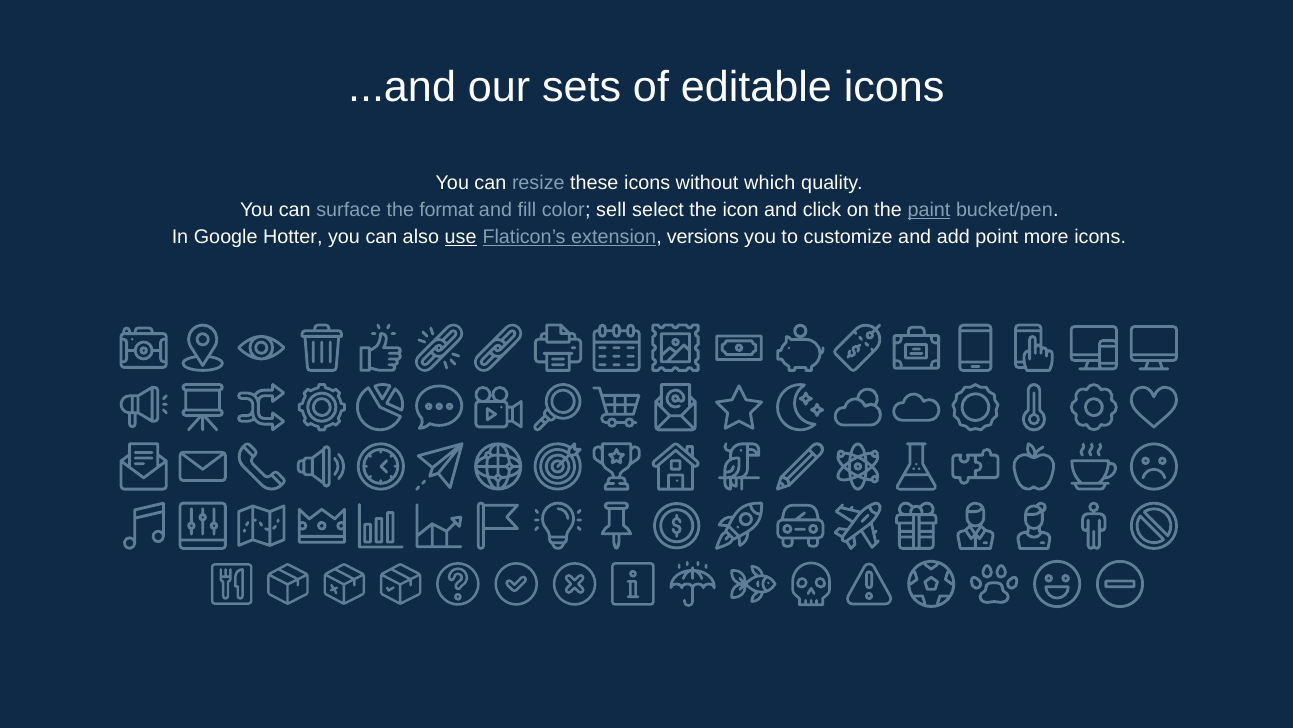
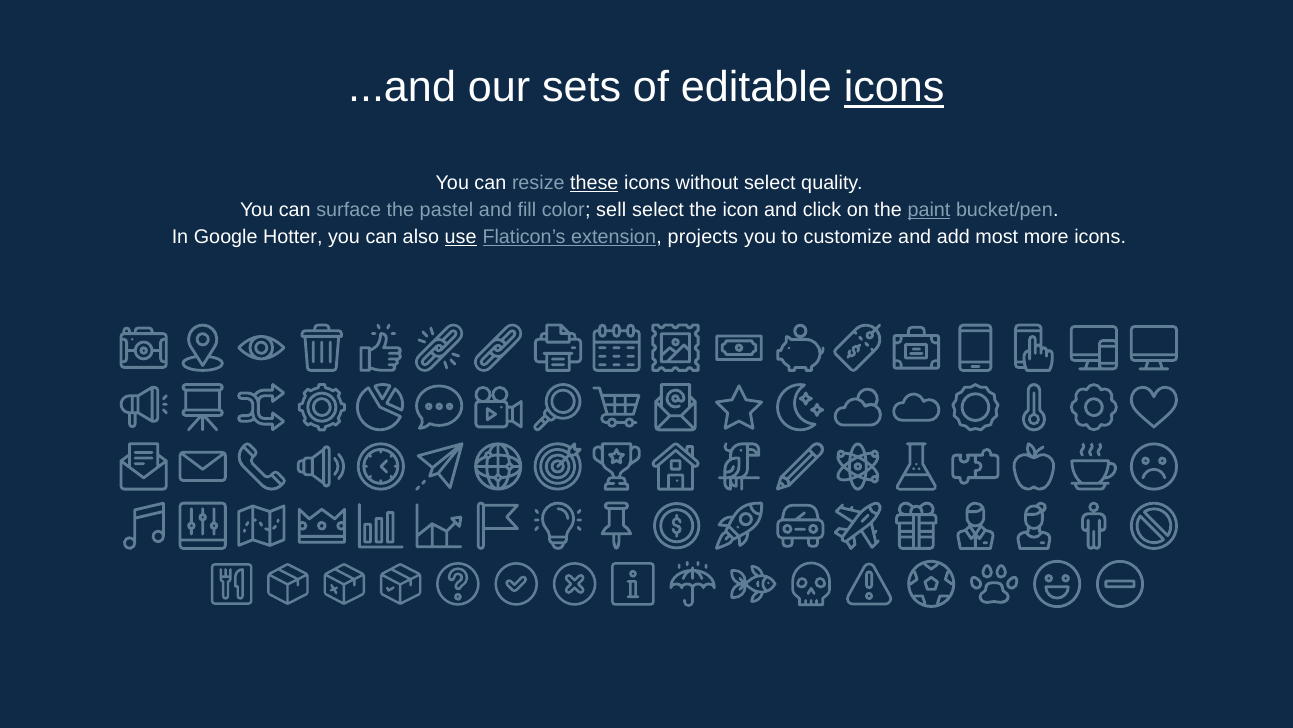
icons underline: none -> present (894, 88)
these underline: none -> present (594, 182)
without which: which -> select (770, 182)
format: format -> pastel (447, 210)
versions: versions -> projects (703, 237)
point: point -> most (997, 237)
